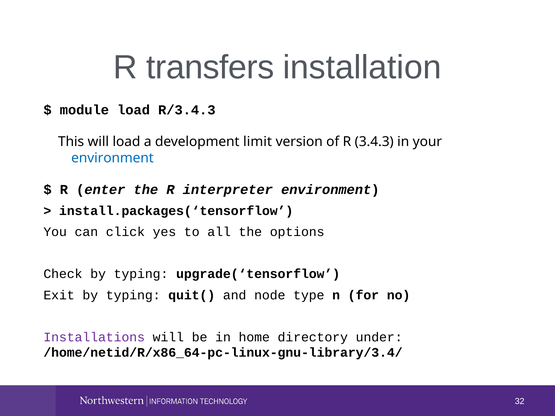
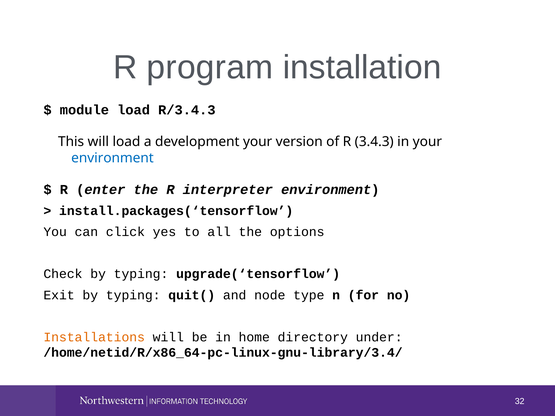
transfers: transfers -> program (210, 67)
development limit: limit -> your (258, 142)
Installations colour: purple -> orange (94, 337)
